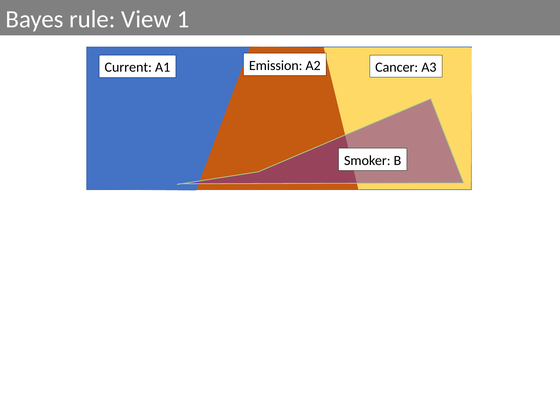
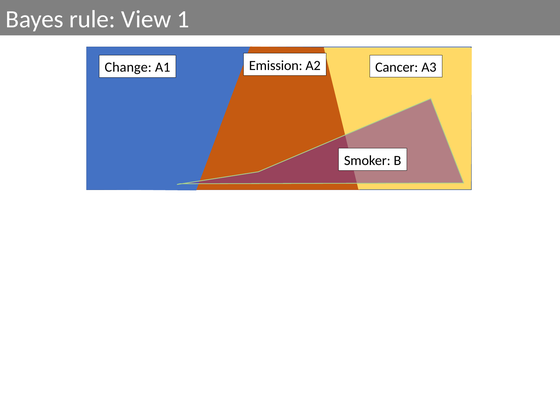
Current: Current -> Change (128, 67)
